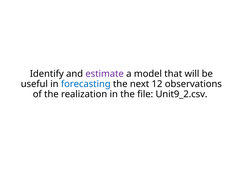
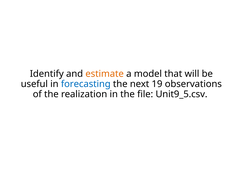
estimate colour: purple -> orange (105, 74)
12: 12 -> 19 (157, 84)
Unit9_2.csv: Unit9_2.csv -> Unit9_5.csv (181, 94)
